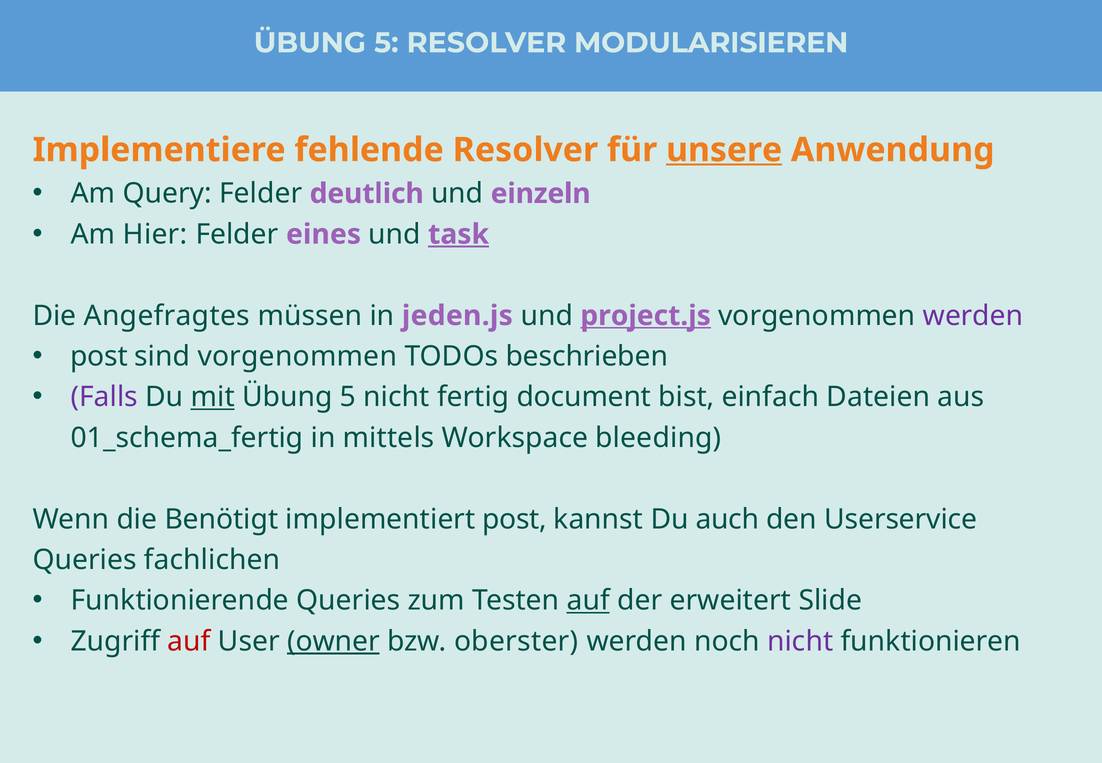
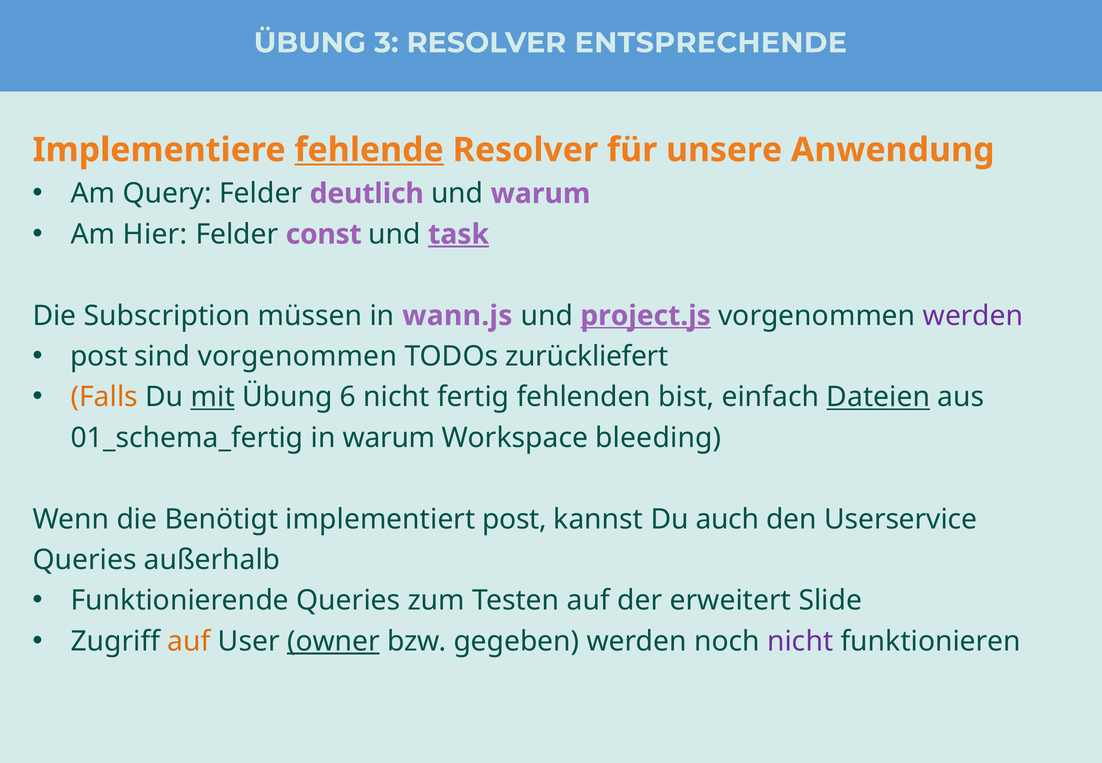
5: 5 -> 3 (386, 43)
MODULARISIEREN: MODULARISIEREN -> ENTSPRECHENDE (711, 43)
fehlende underline: none -> present (369, 150)
unsere underline: present -> none (724, 150)
und einzeln: einzeln -> warum (541, 194)
eines: eines -> const (324, 234)
Angefragtes: Angefragtes -> Subscription (167, 316)
jeden.js: jeden.js -> wann.js (457, 316)
beschrieben: beschrieben -> zurückliefert (587, 356)
Falls colour: purple -> orange (104, 397)
5: 5 -> 6 (348, 397)
document: document -> fehlenden (584, 397)
Dateien underline: none -> present (878, 397)
in mittels: mittels -> warum (389, 438)
fachlichen: fachlichen -> außerhalb (212, 560)
auf underline: present -> none (588, 601)
auf colour: red -> orange (189, 641)
oberster: oberster -> gegeben (516, 641)
